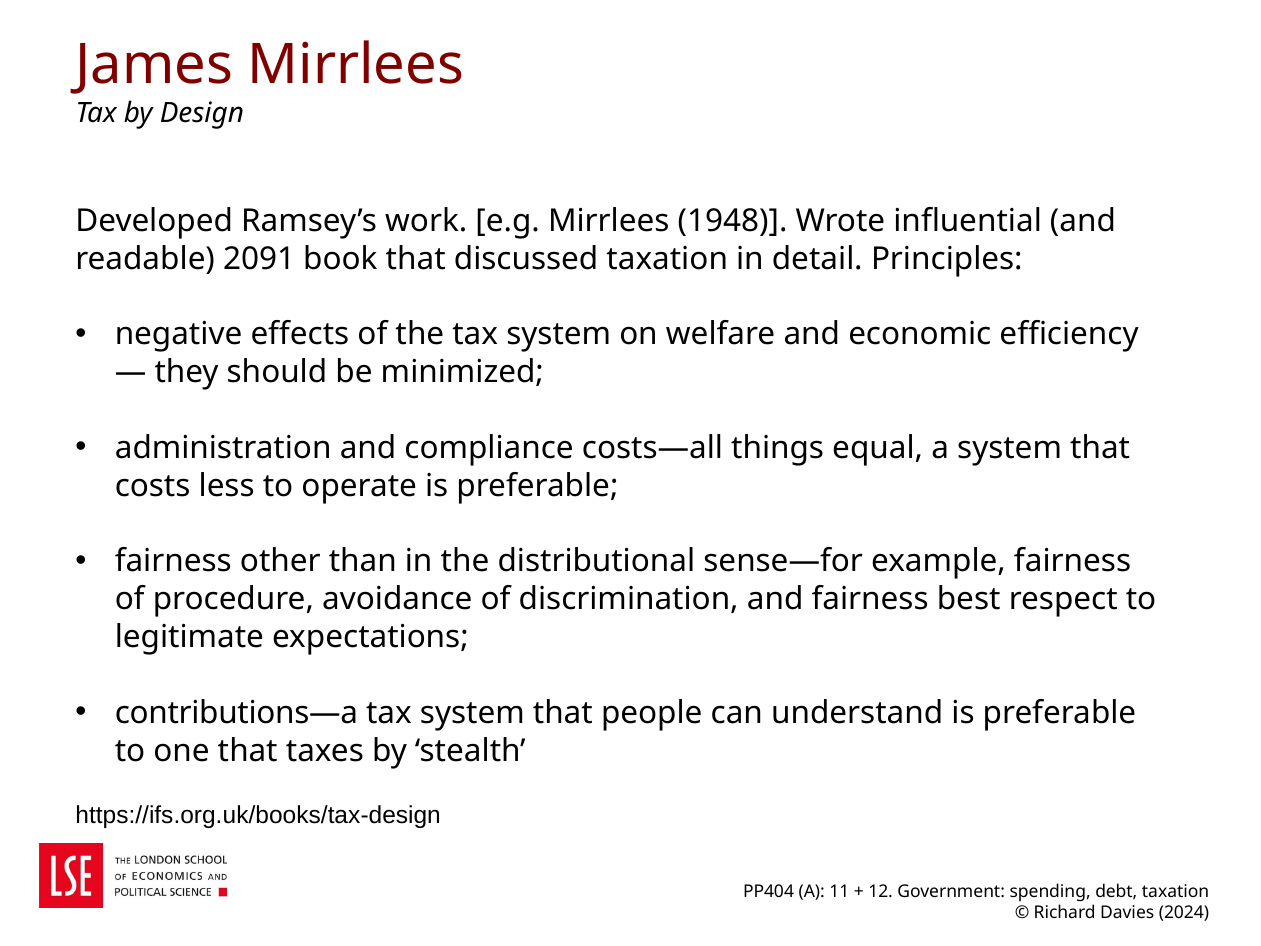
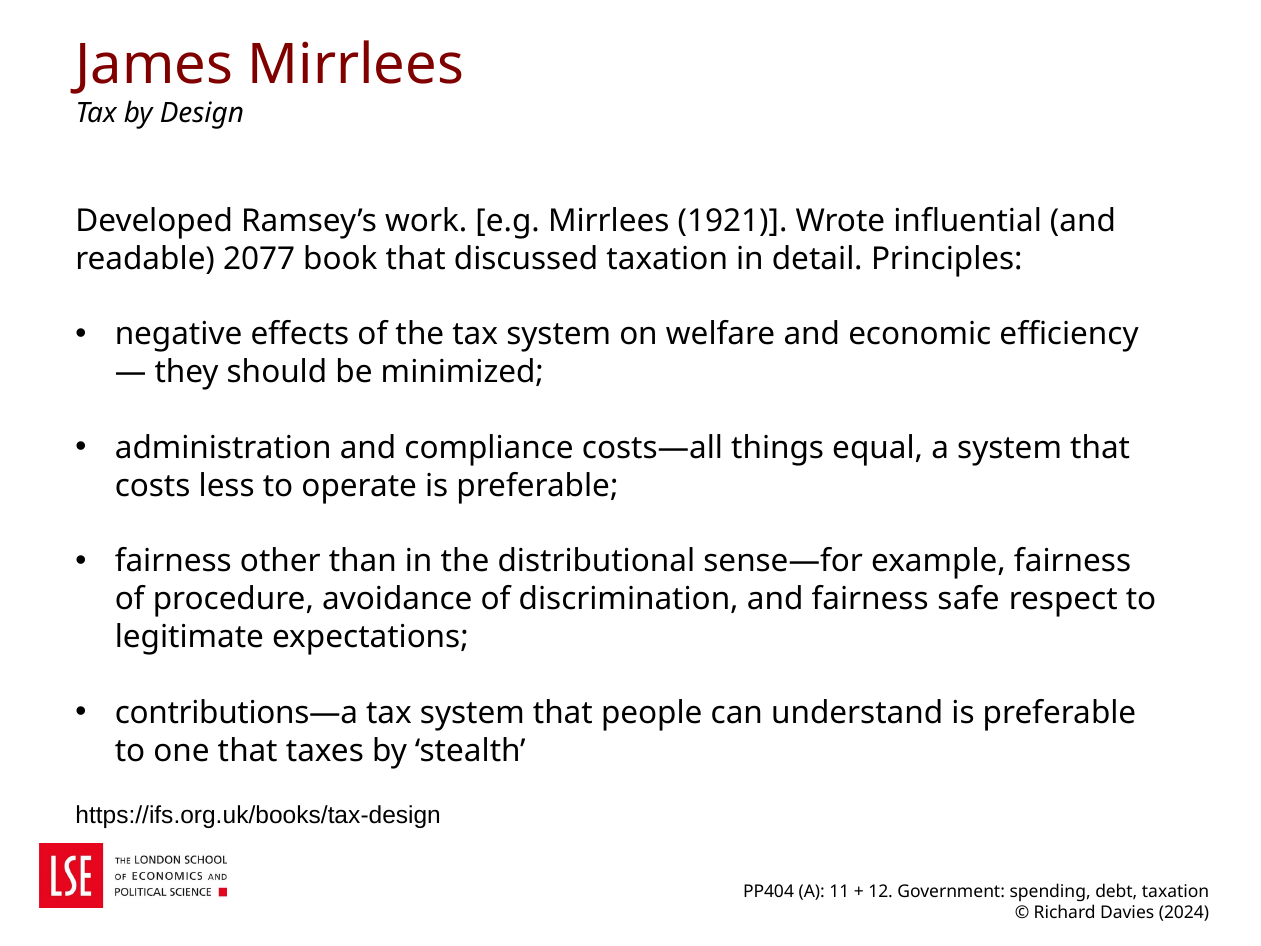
1948: 1948 -> 1921 (733, 221)
2091: 2091 -> 2077 (259, 259)
best: best -> safe (969, 599)
